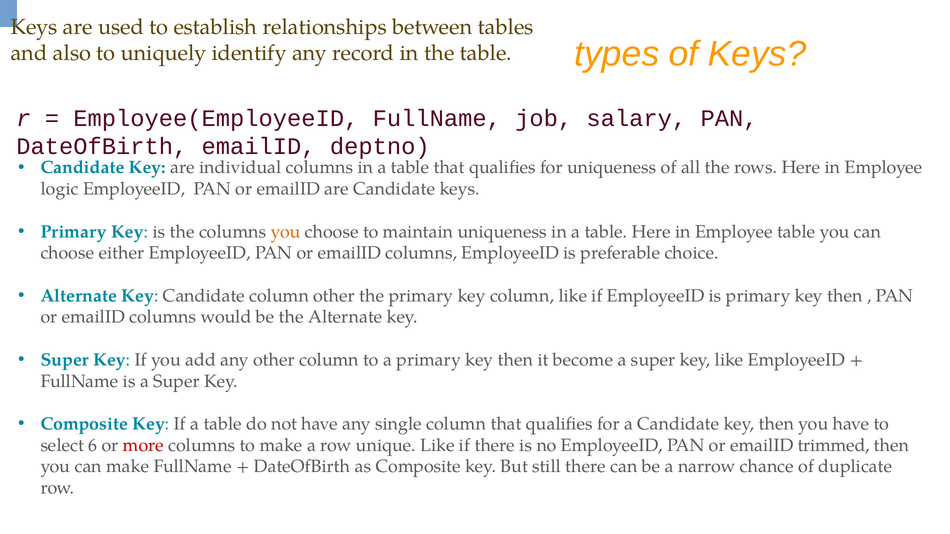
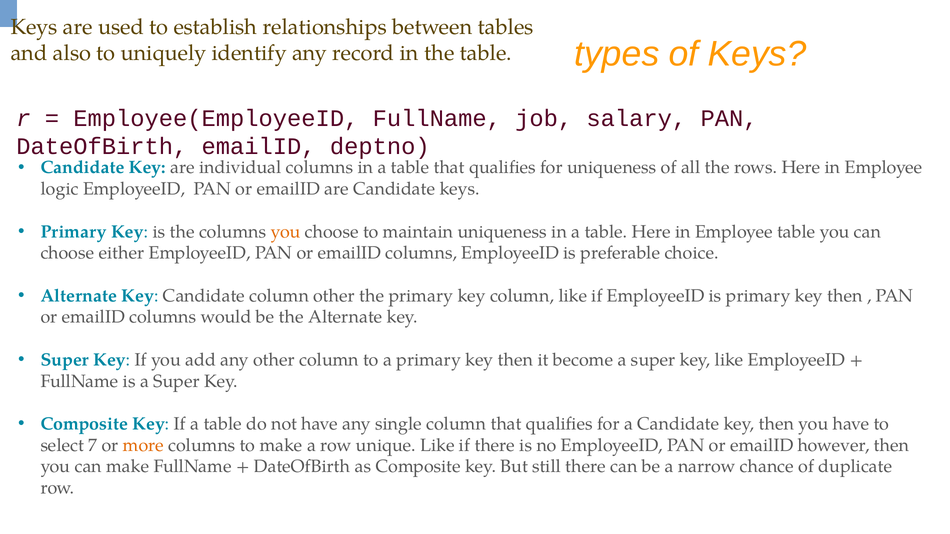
6: 6 -> 7 (93, 446)
more colour: red -> orange (143, 446)
trimmed: trimmed -> however (834, 446)
